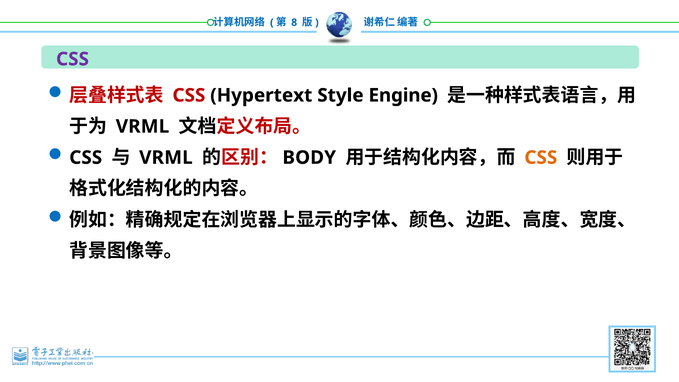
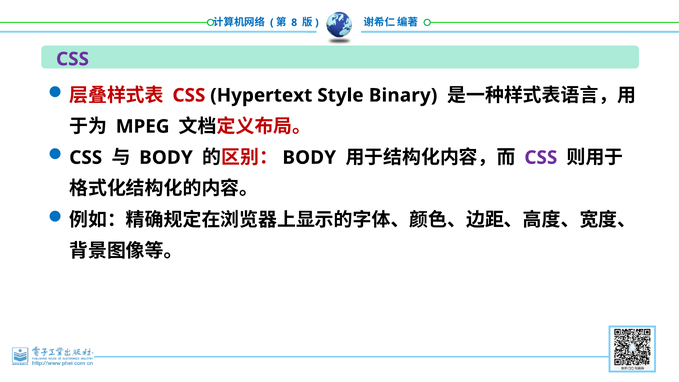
Engine: Engine -> Binary (403, 95)
VRML: VRML -> MPEG (143, 126)
VRML: VRML -> BODY (166, 158)
CSS colour: orange -> purple (541, 158)
